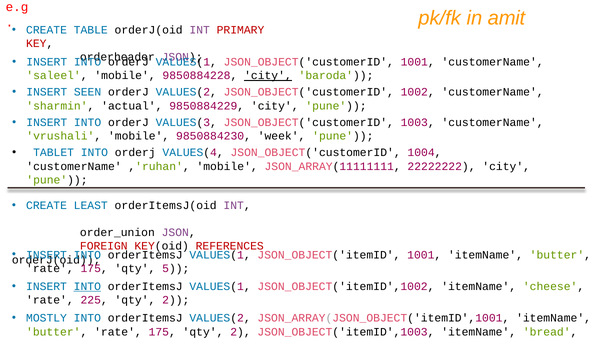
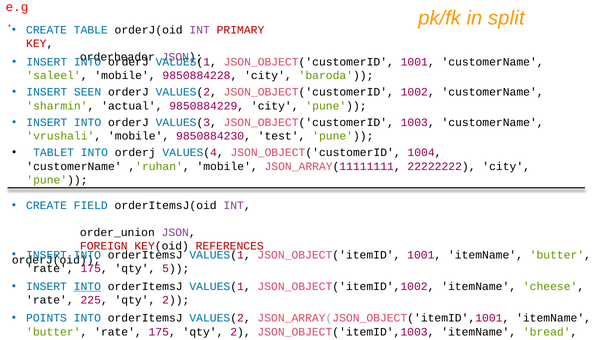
amit: amit -> split (506, 18)
city underline: present -> none (268, 76)
week: week -> test (282, 136)
LEAST: LEAST -> FIELD (91, 206)
MOSTLY: MOSTLY -> POINTS (47, 319)
